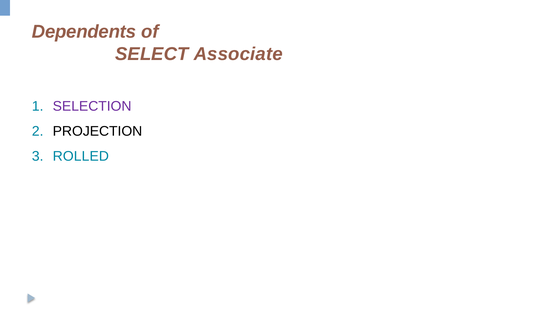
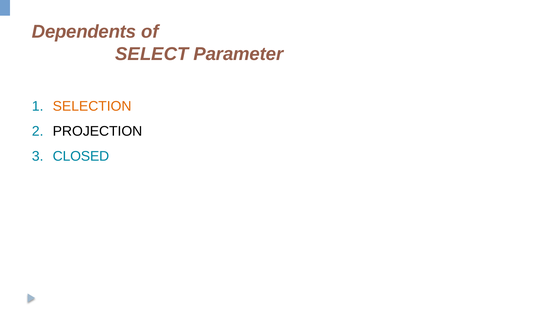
Associate: Associate -> Parameter (238, 54)
SELECTION colour: purple -> orange (92, 106)
ROLLED: ROLLED -> CLOSED (81, 156)
